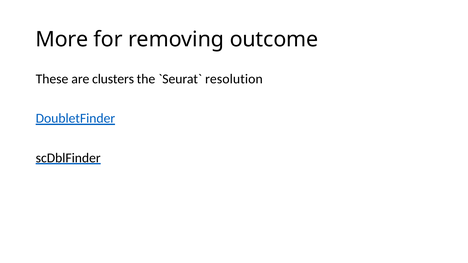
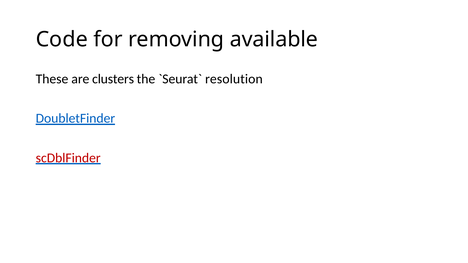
More: More -> Code (62, 39)
outcome: outcome -> available (274, 39)
scDblFinder colour: black -> red (68, 158)
